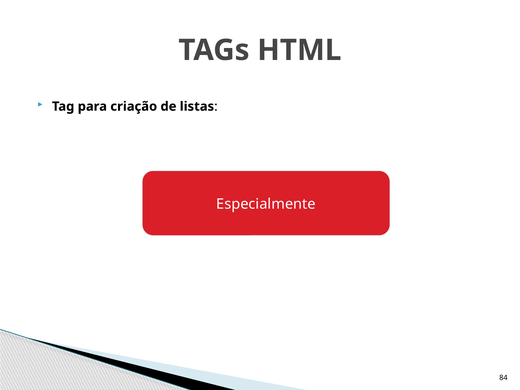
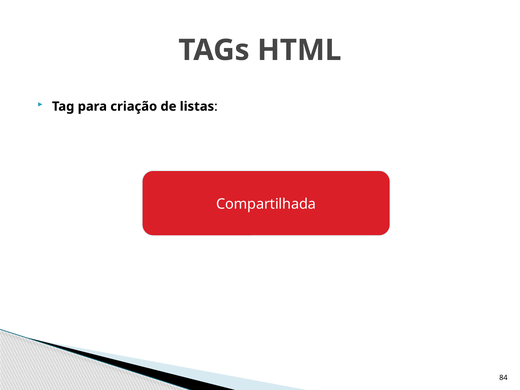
Especialmente: Especialmente -> Compartilhada (266, 204)
